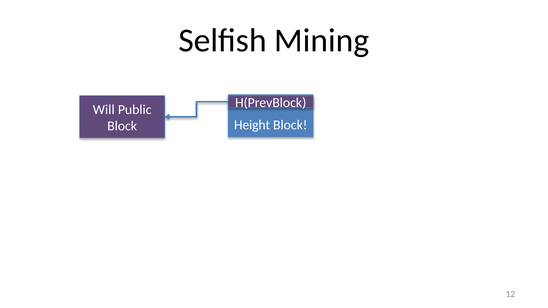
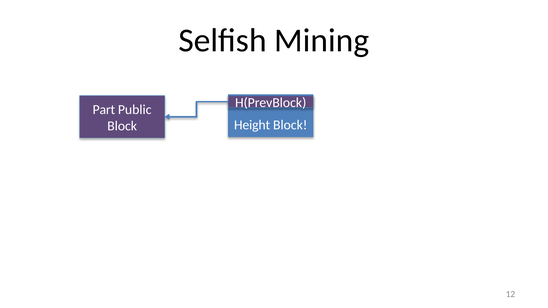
Will: Will -> Part (104, 110)
